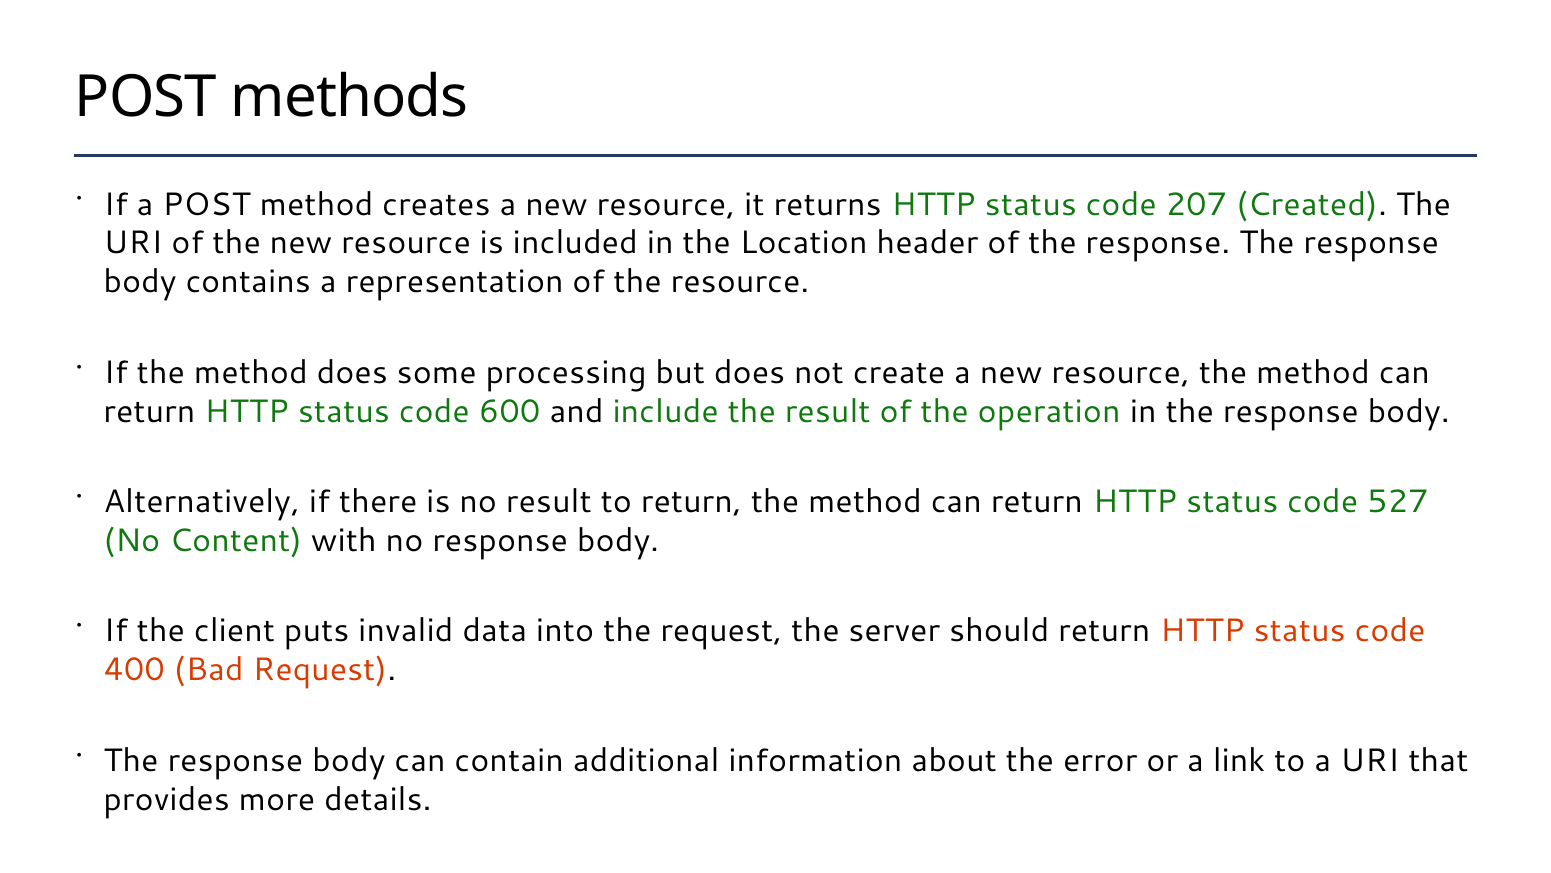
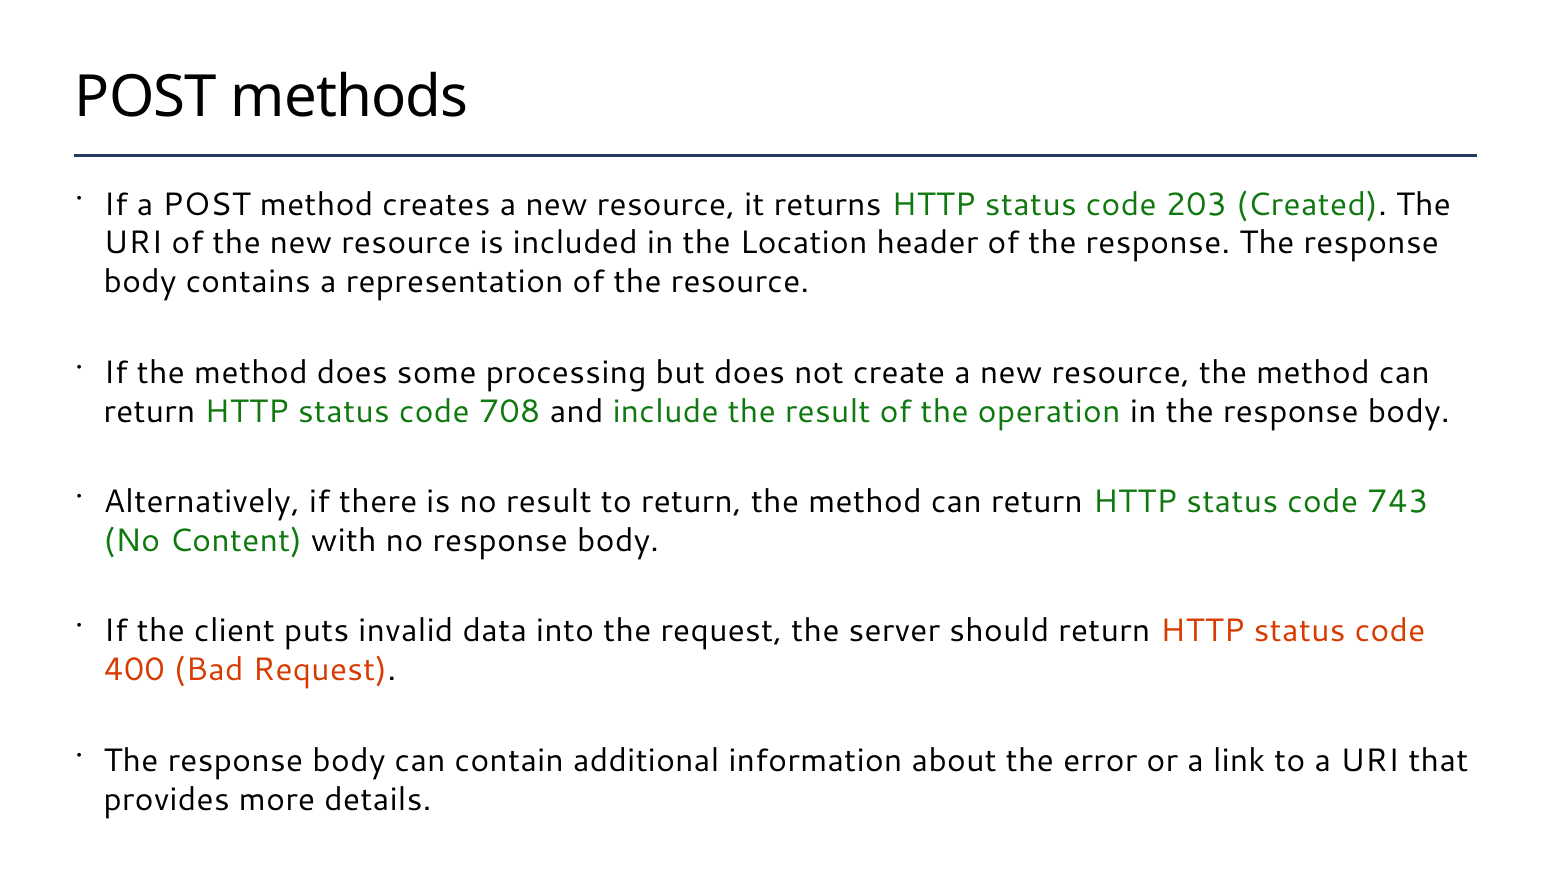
207: 207 -> 203 (1196, 204)
600: 600 -> 708 (510, 411)
527: 527 -> 743 (1398, 502)
